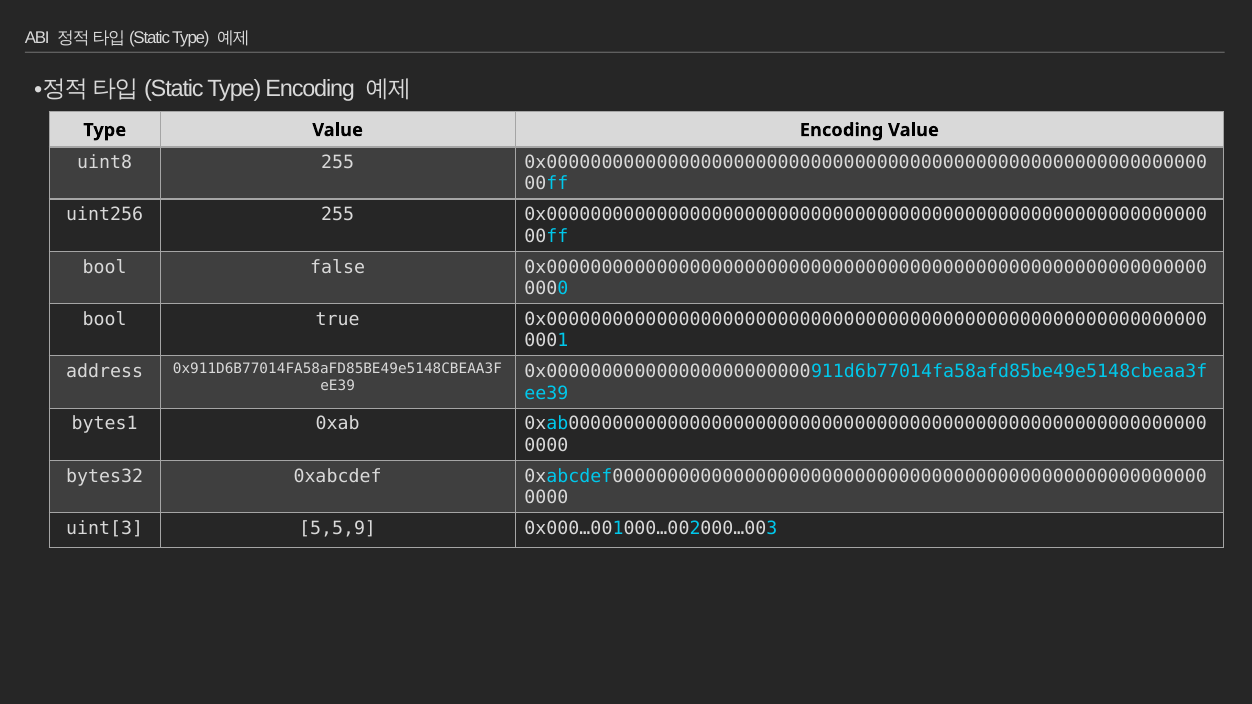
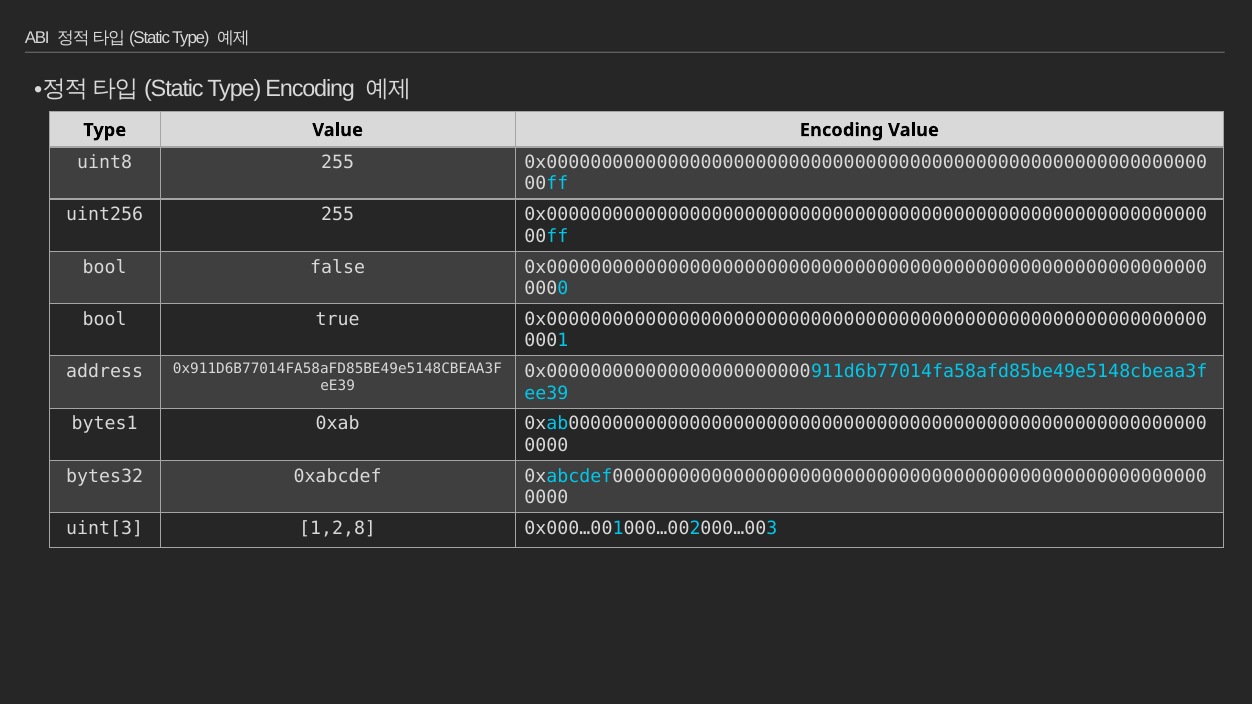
5,5,9: 5,5,9 -> 1,2,8 (338, 529)
